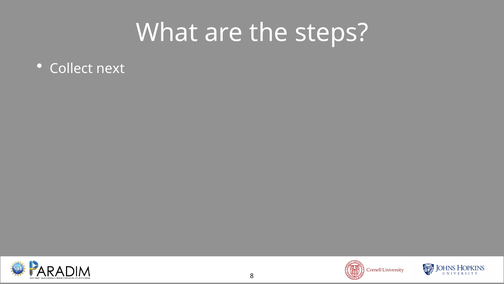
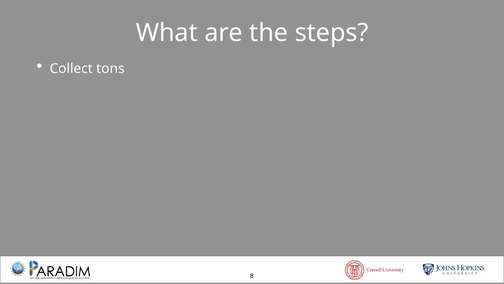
next: next -> tons (110, 68)
